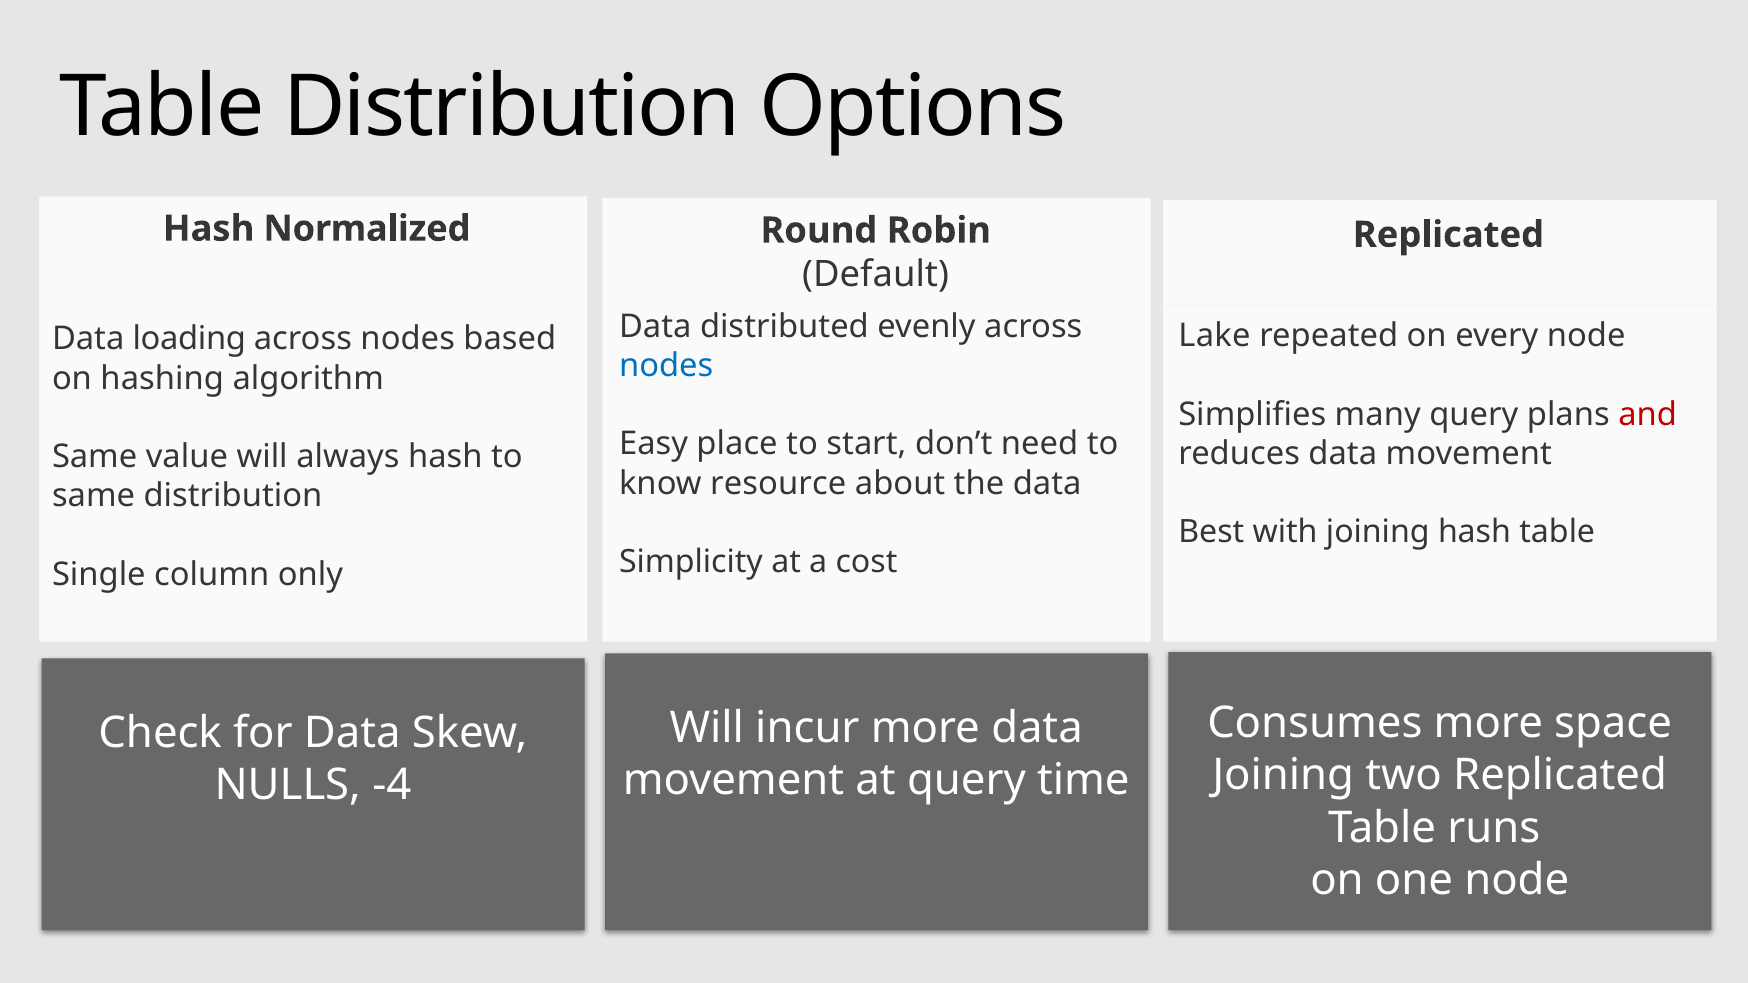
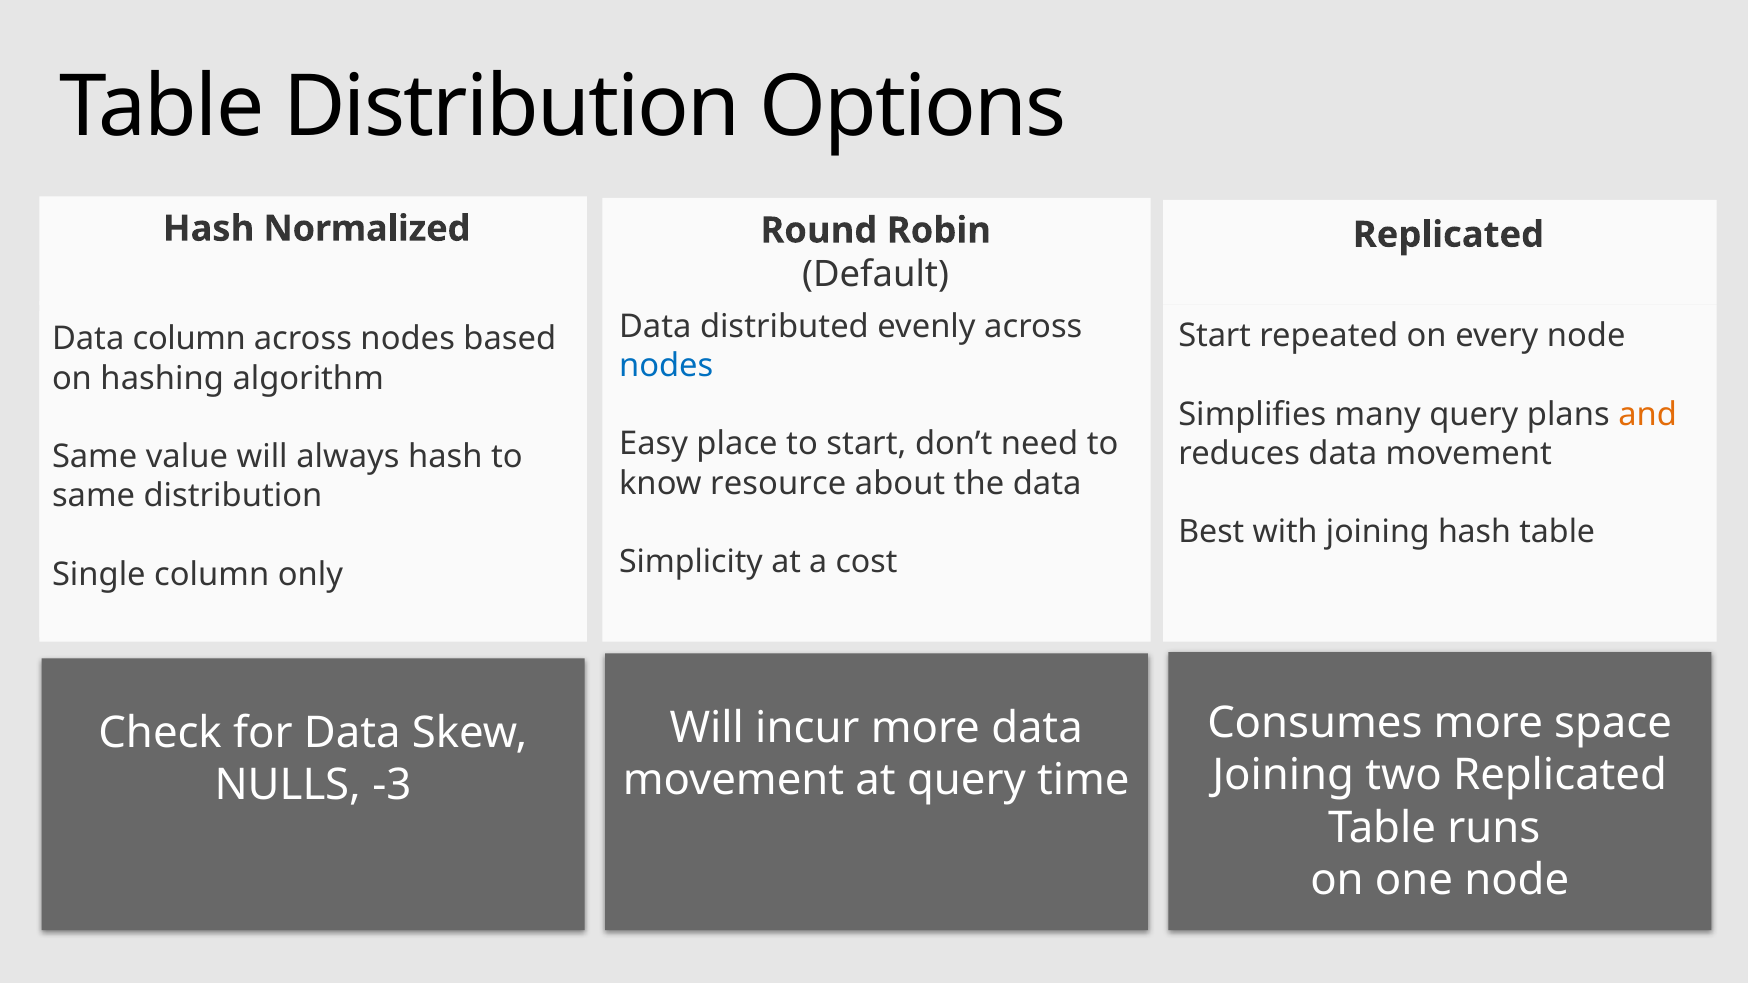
Lake: Lake -> Start (1215, 336)
Data loading: loading -> column (189, 339)
and colour: red -> orange (1648, 415)
-4: -4 -> -3 (392, 785)
